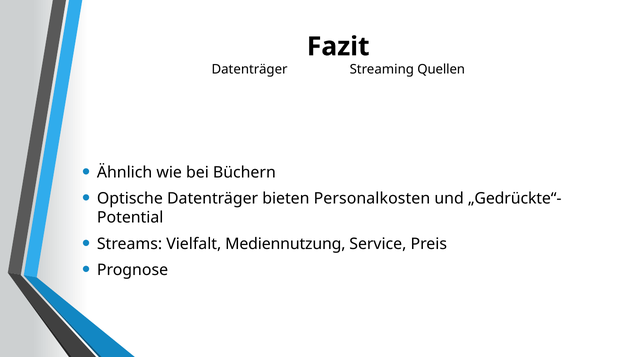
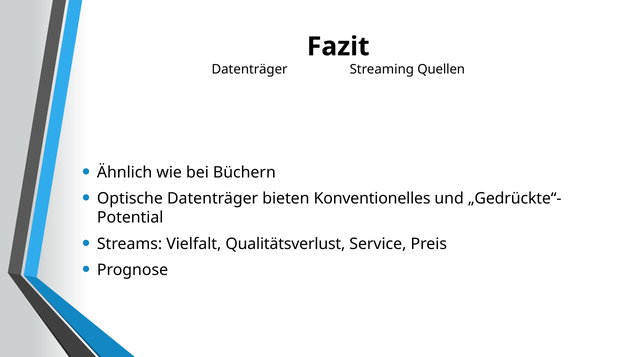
Personalkosten: Personalkosten -> Konventionelles (372, 199)
Mediennutzung: Mediennutzung -> Qualitätsverlust (285, 244)
